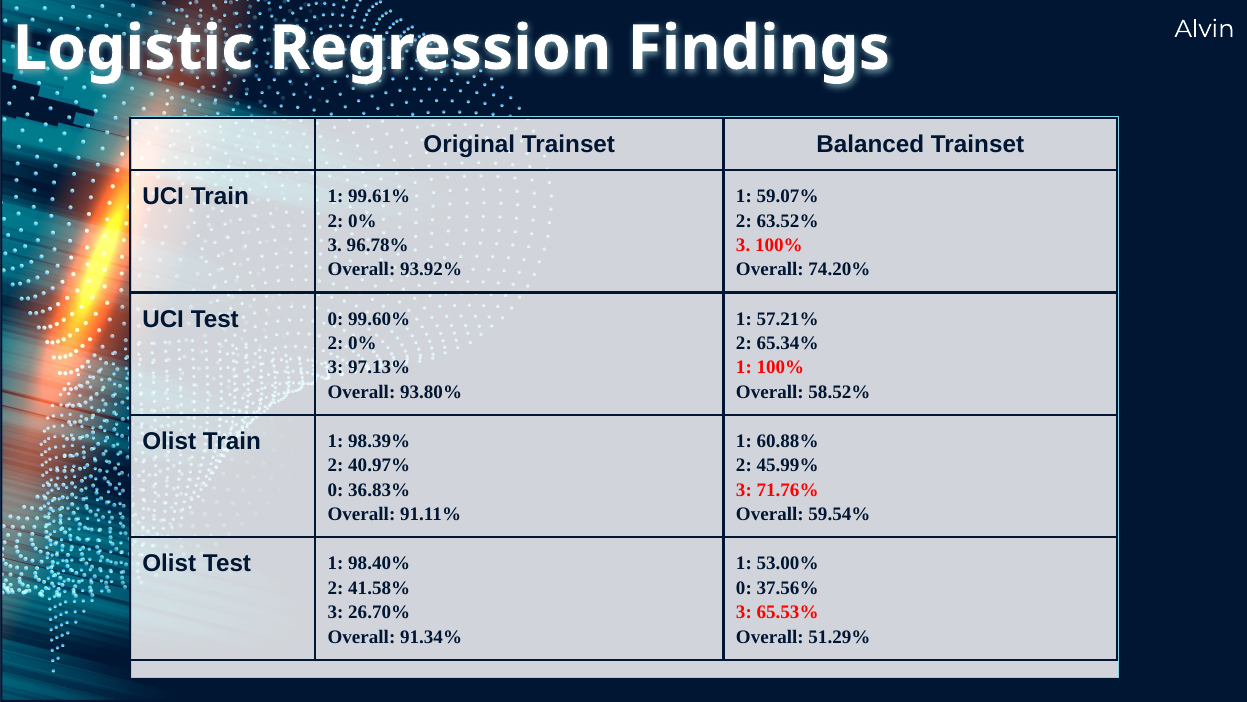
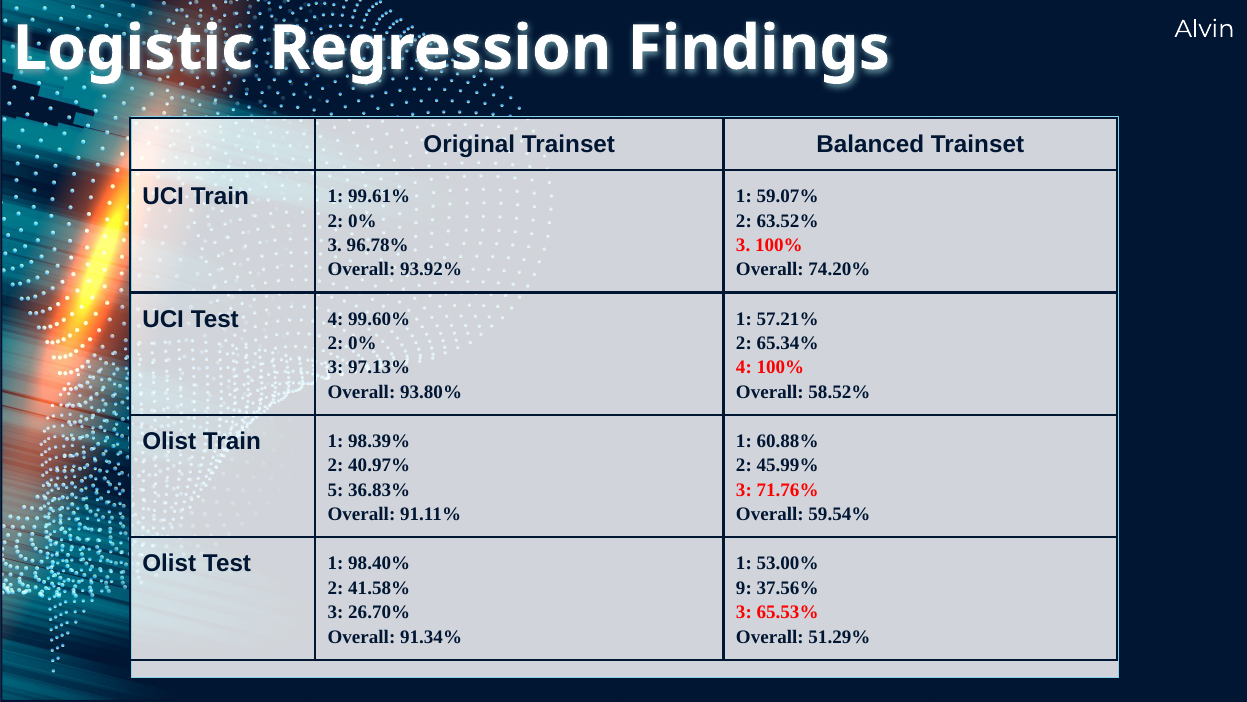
Test 0: 0 -> 4 (336, 319)
1: 1 -> 4 (744, 367)
0: 0 -> 5 (336, 490)
0: 0 -> 9 (744, 588)
